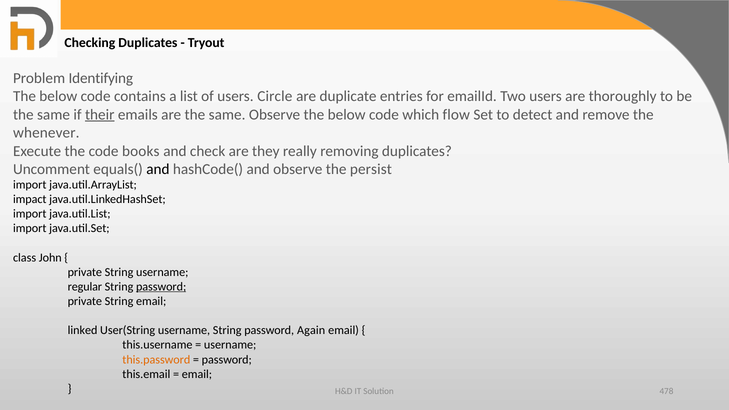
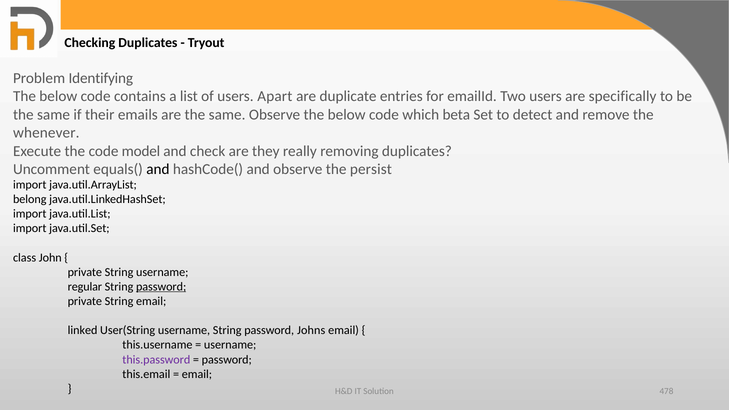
Circle: Circle -> Apart (275, 96)
thoroughly: thoroughly -> specifically (623, 96)
their underline: present -> none (100, 115)
flow: flow -> beta (456, 115)
books: books -> model (141, 151)
impact: impact -> belong (30, 199)
Again: Again -> Johns (311, 330)
this.password colour: orange -> purple (156, 360)
